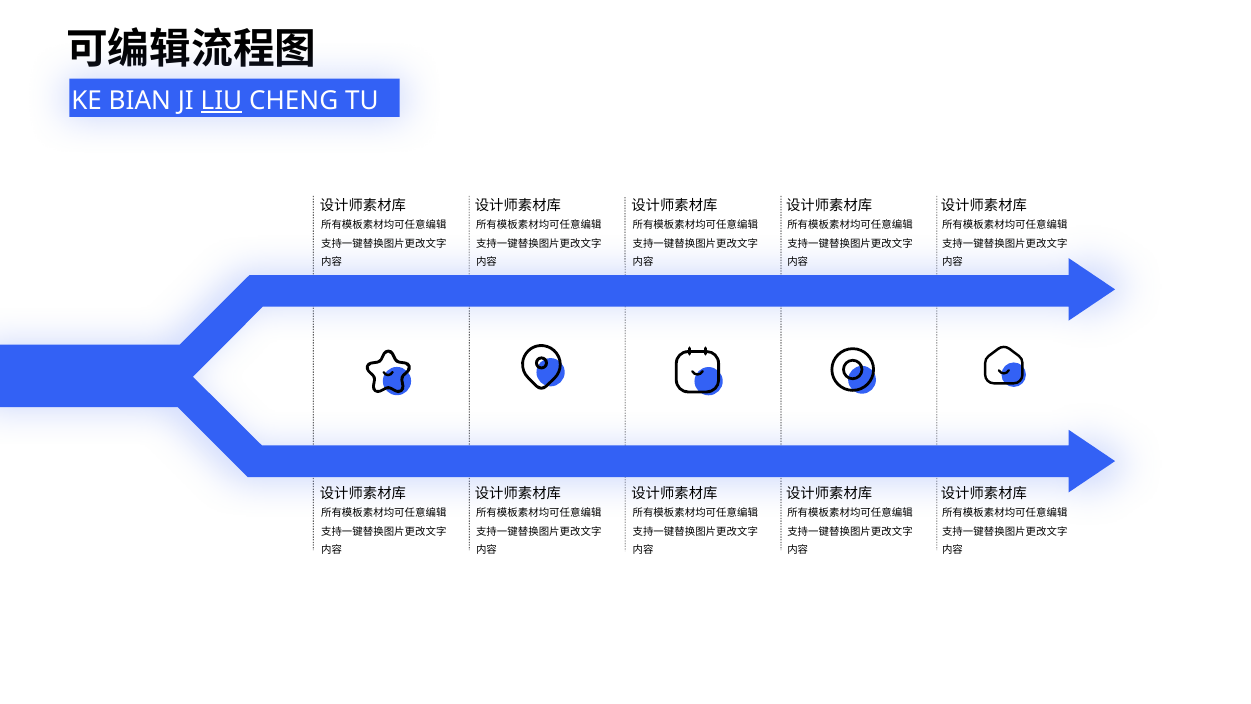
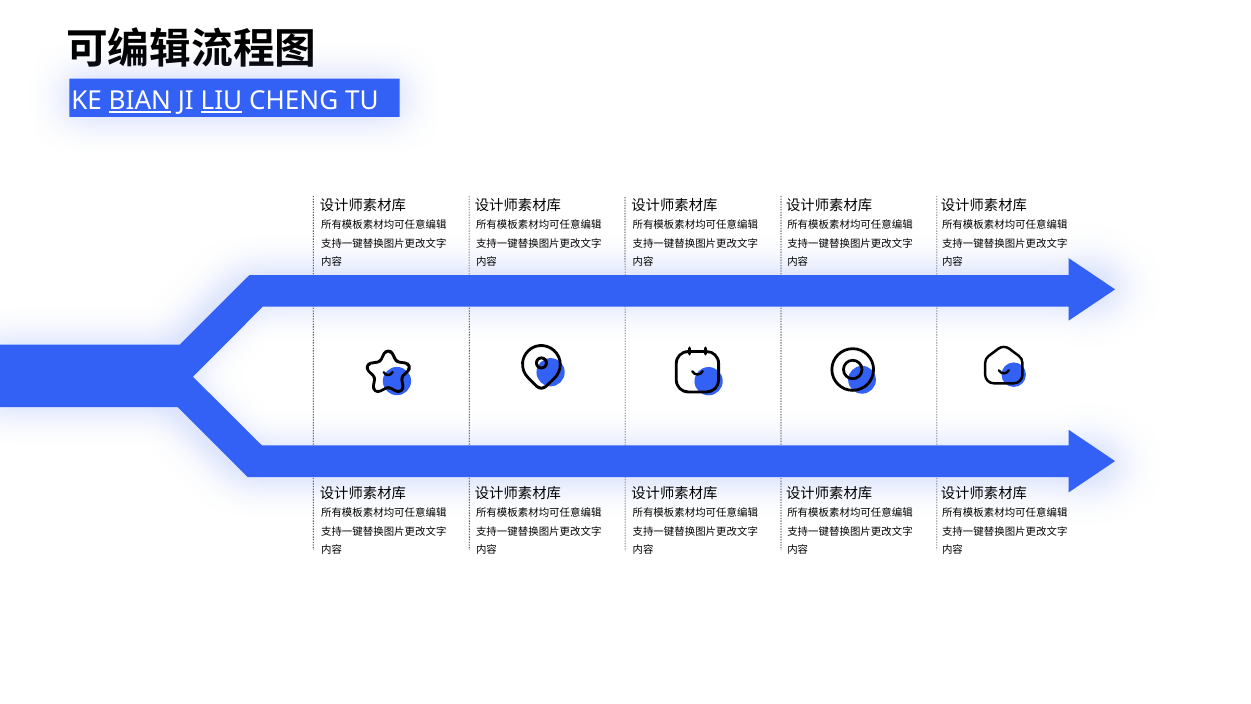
BIAN underline: none -> present (140, 101)
